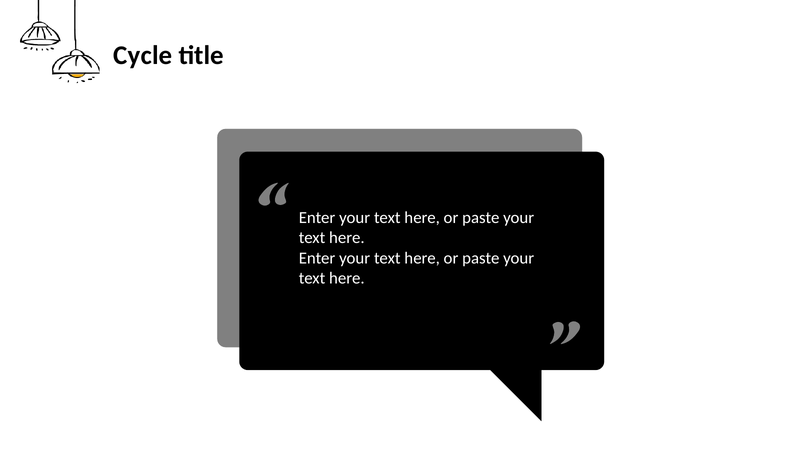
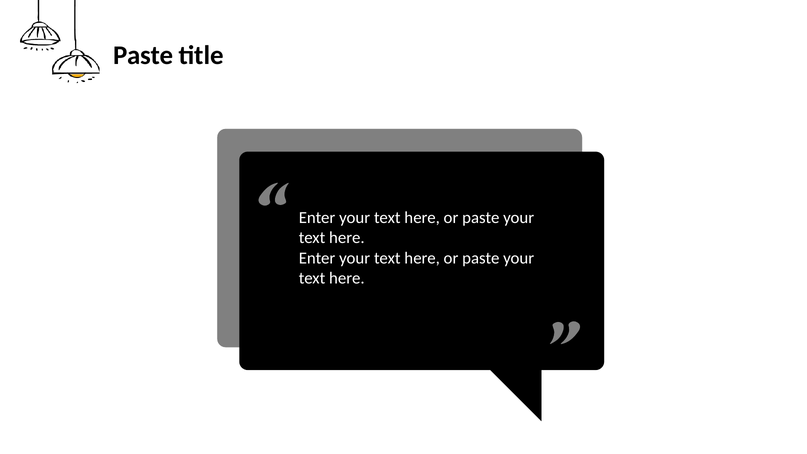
Cycle: Cycle -> Paste (143, 55)
